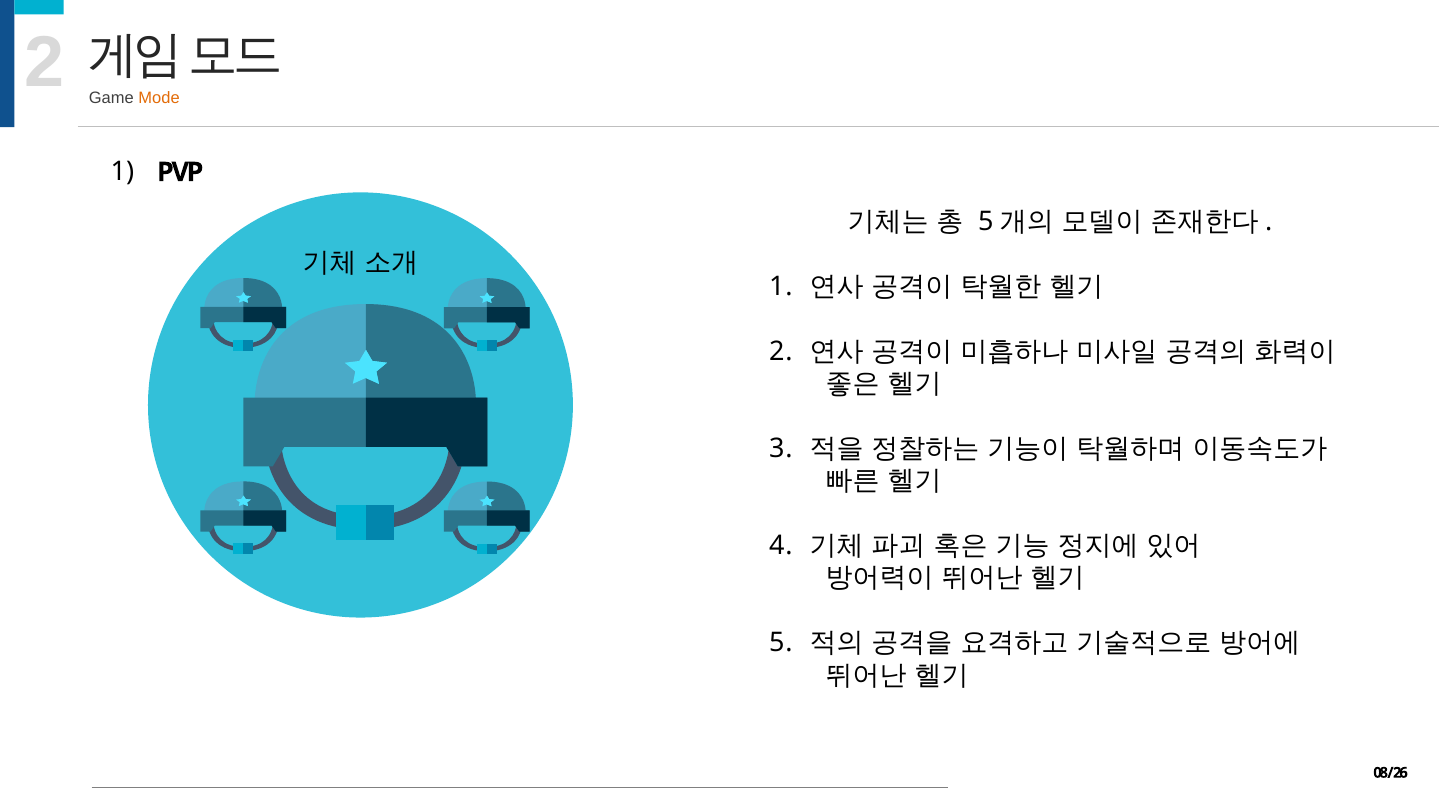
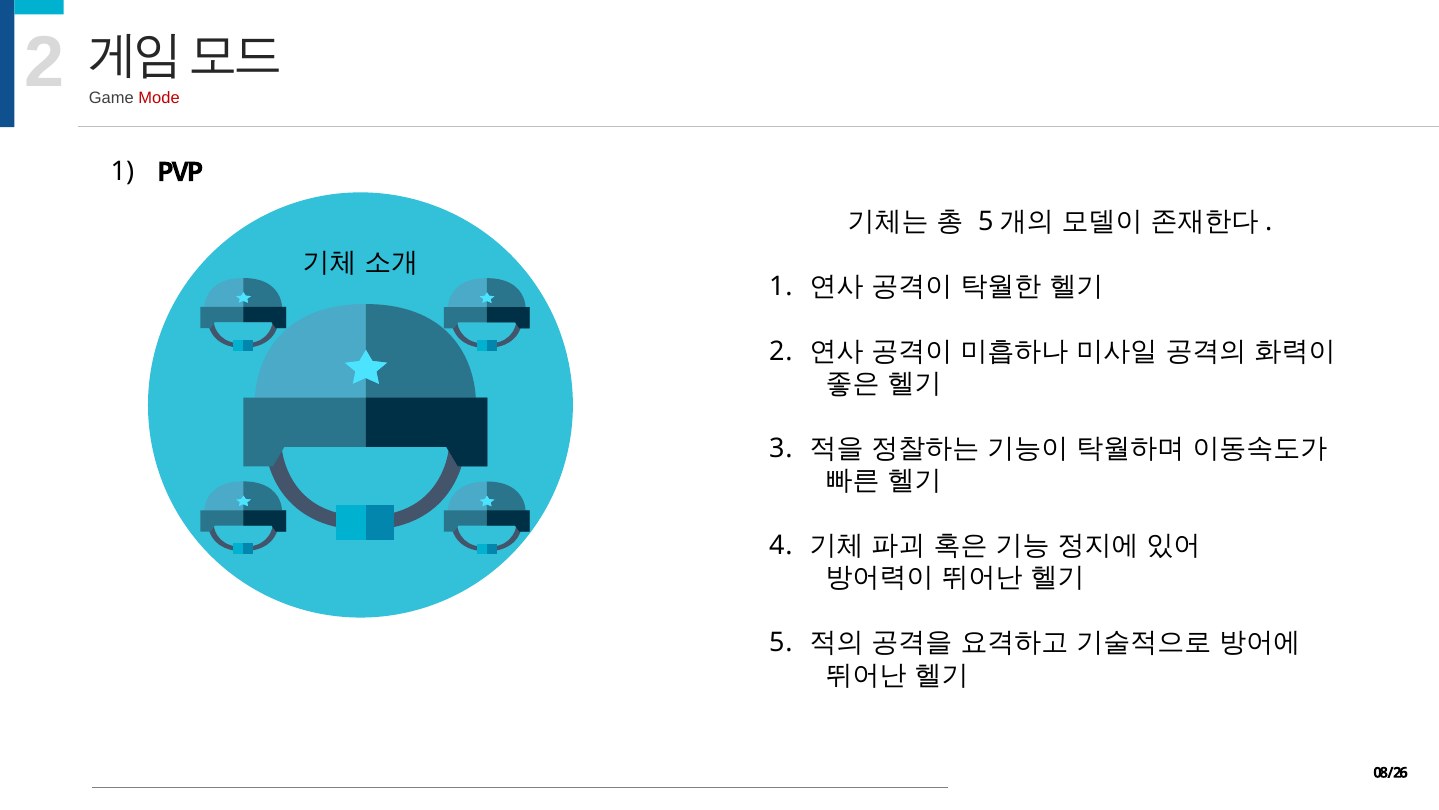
Mode colour: orange -> red (159, 98)
